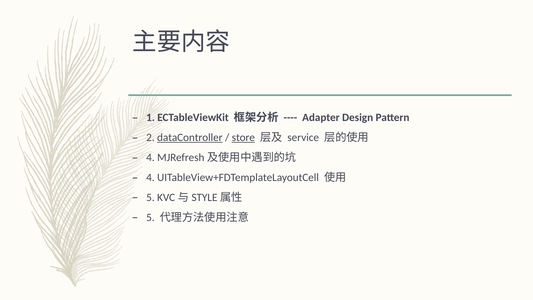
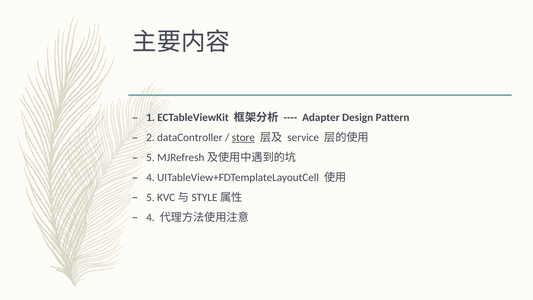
dataController underline: present -> none (190, 137)
4: 4 -> 5 (150, 157)
5: 5 -> 4 (150, 217)
